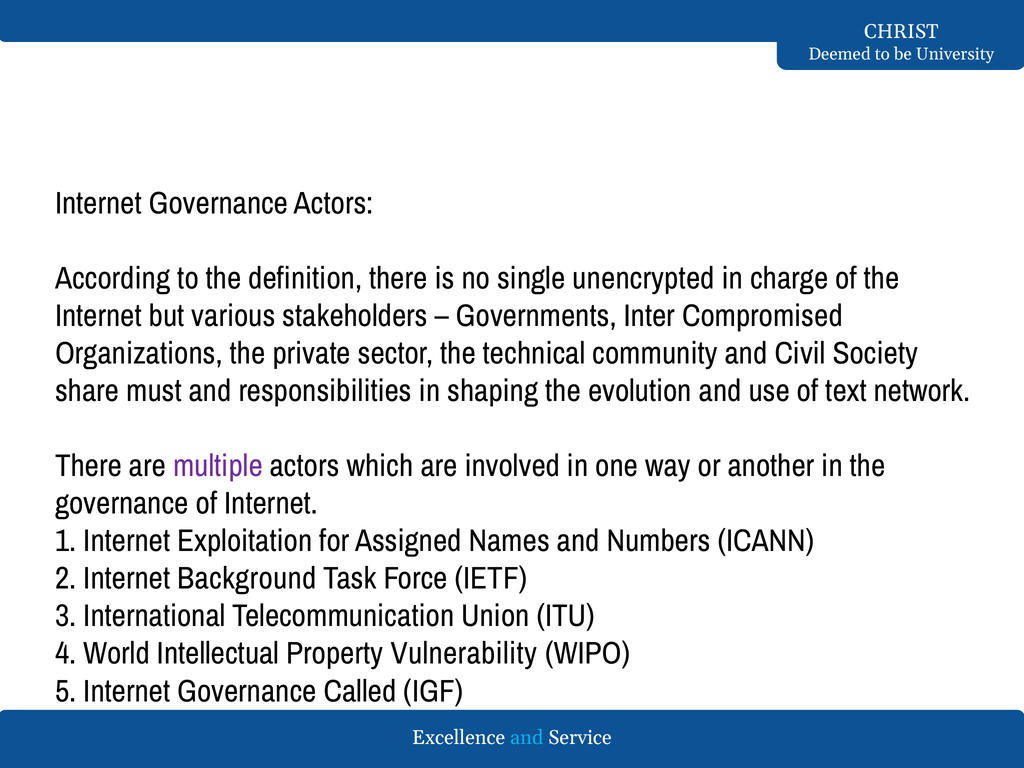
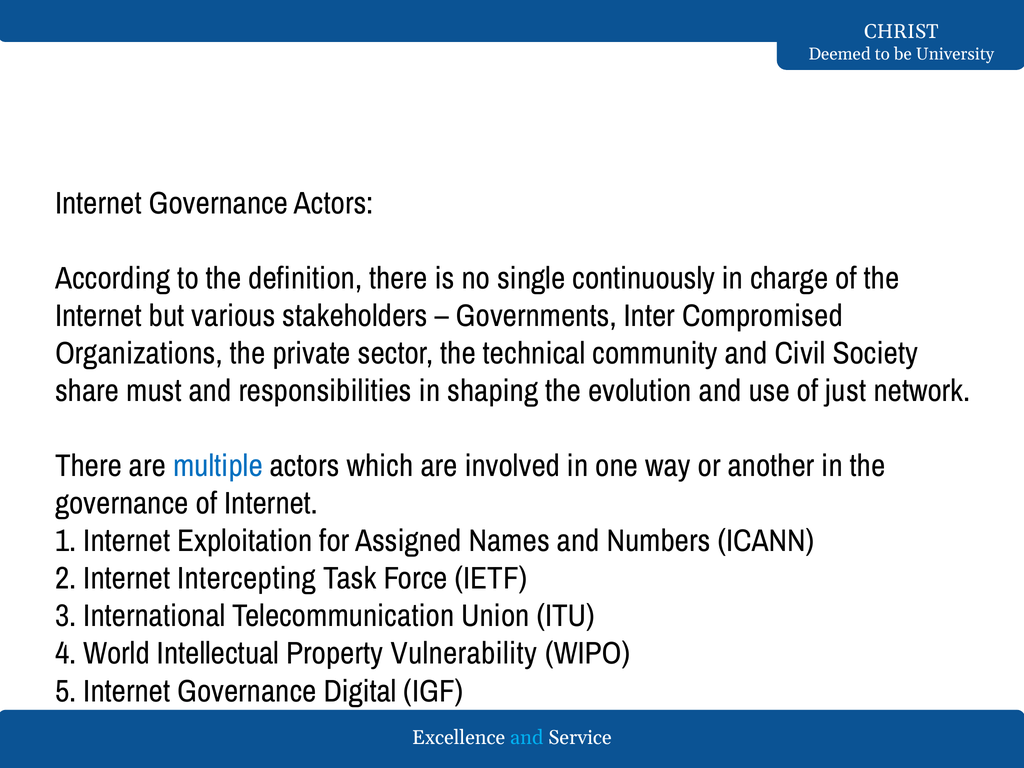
unencrypted: unencrypted -> continuously (644, 278)
text: text -> just (846, 391)
multiple colour: purple -> blue (218, 466)
Background: Background -> Intercepting (247, 579)
Called: Called -> Digital (360, 691)
